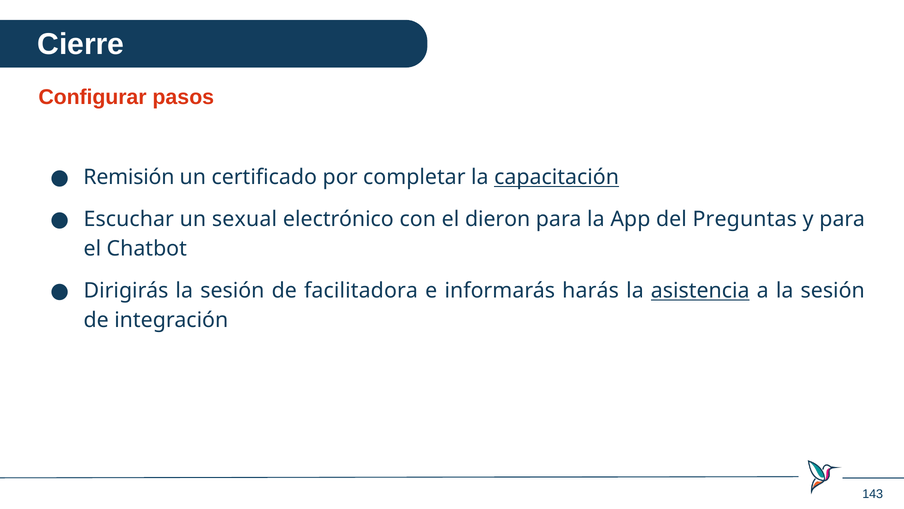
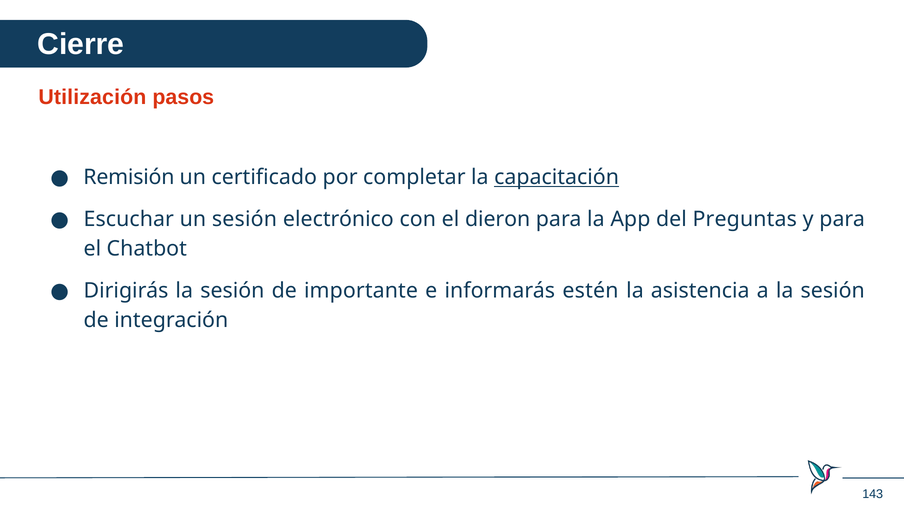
Configurar: Configurar -> Utilización (92, 97)
un sexual: sexual -> sesión (244, 219)
facilitadora: facilitadora -> importante (361, 291)
harás: harás -> estén (591, 291)
asistencia underline: present -> none (700, 291)
